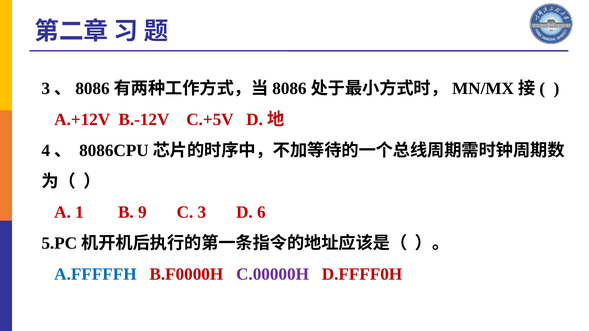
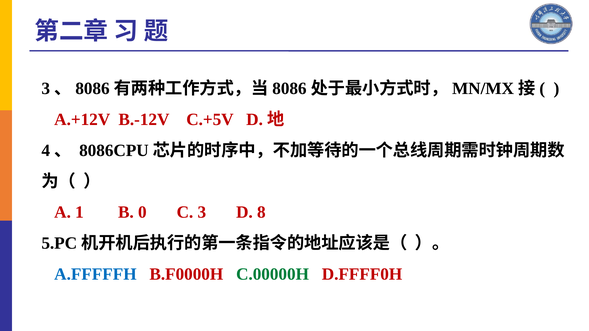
9: 9 -> 0 (142, 212)
6: 6 -> 8 (261, 212)
C.00000H colour: purple -> green (273, 274)
